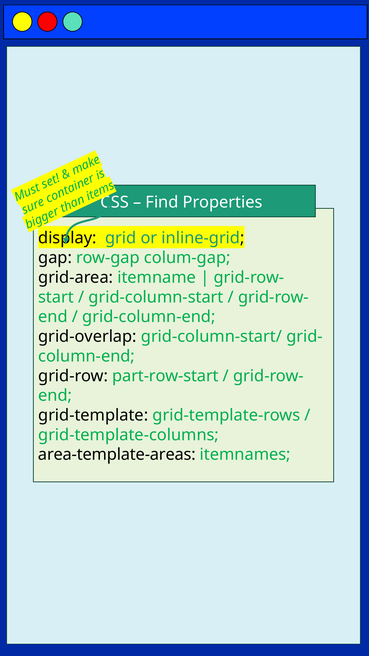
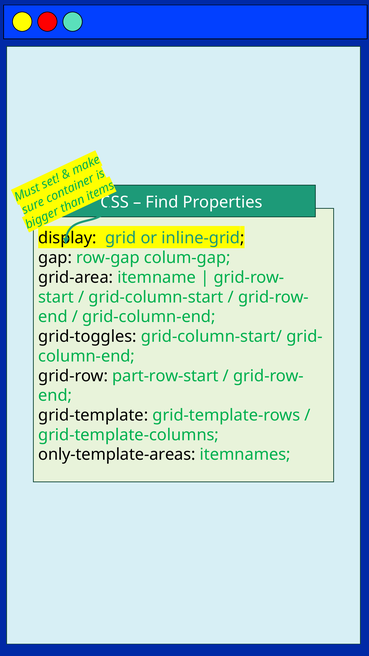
grid-overlap: grid-overlap -> grid-toggles (87, 336)
area-template-areas: area-template-areas -> only-template-areas (117, 455)
